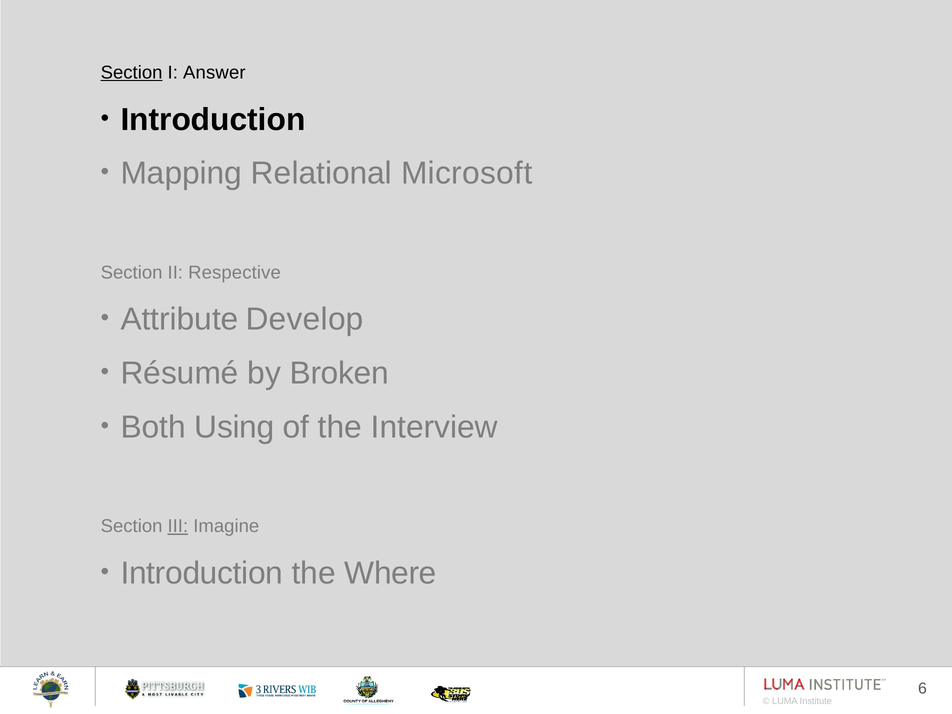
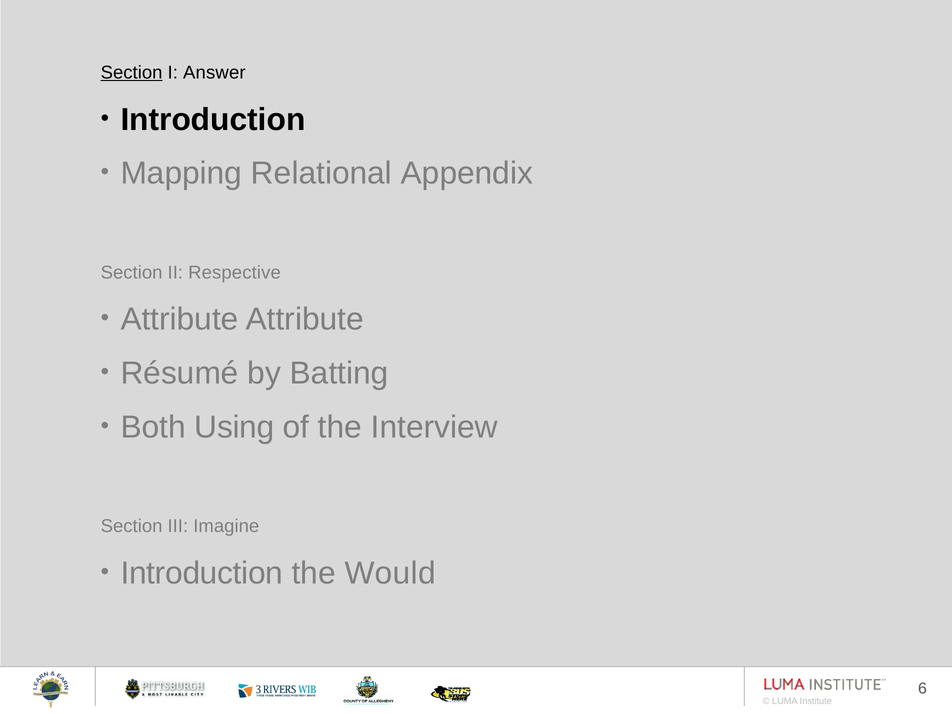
Microsoft: Microsoft -> Appendix (467, 173)
Attribute Develop: Develop -> Attribute (305, 319)
Broken: Broken -> Batting (339, 373)
III underline: present -> none (178, 526)
Where: Where -> Would (390, 573)
